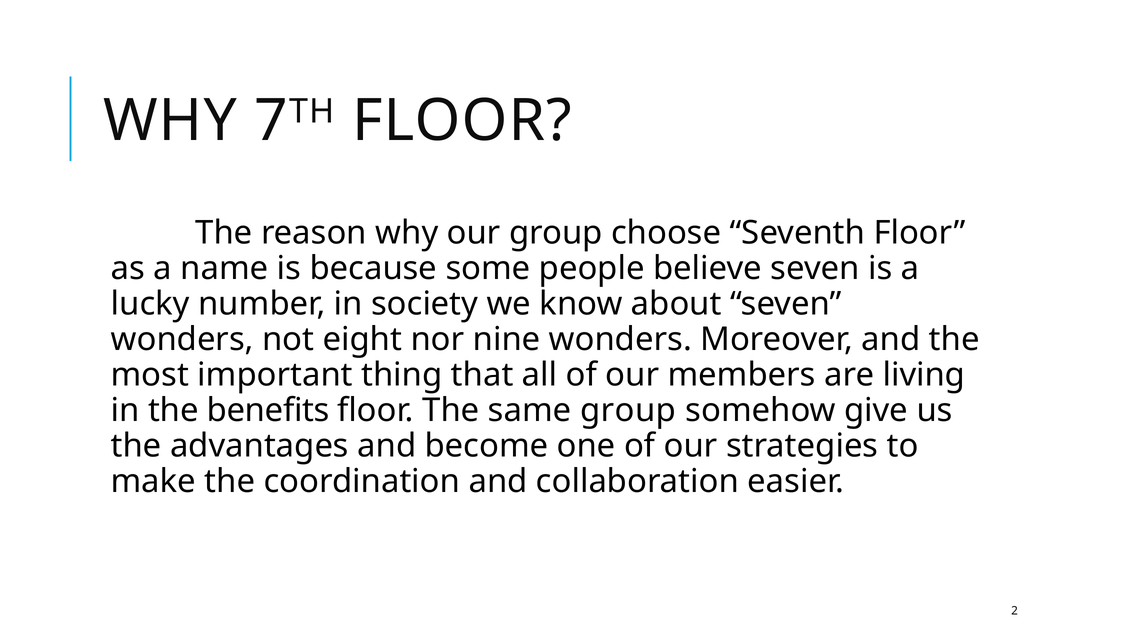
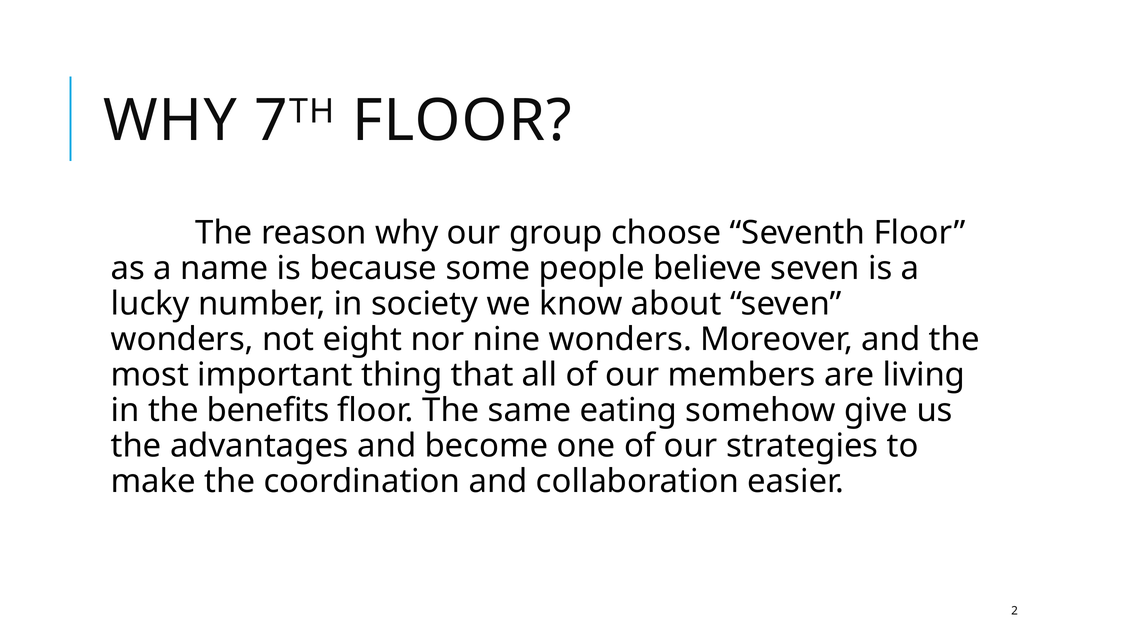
same group: group -> eating (628, 411)
